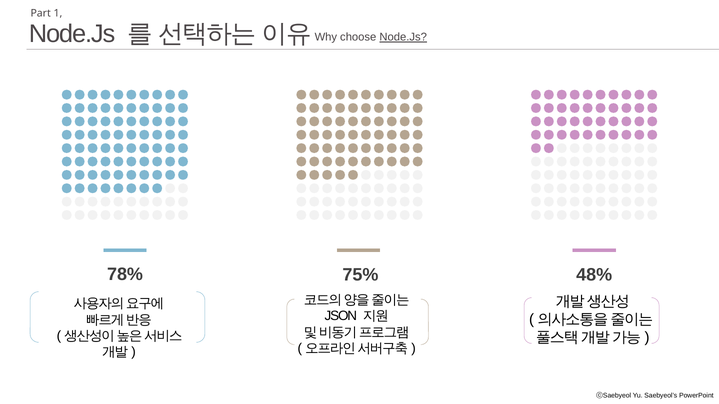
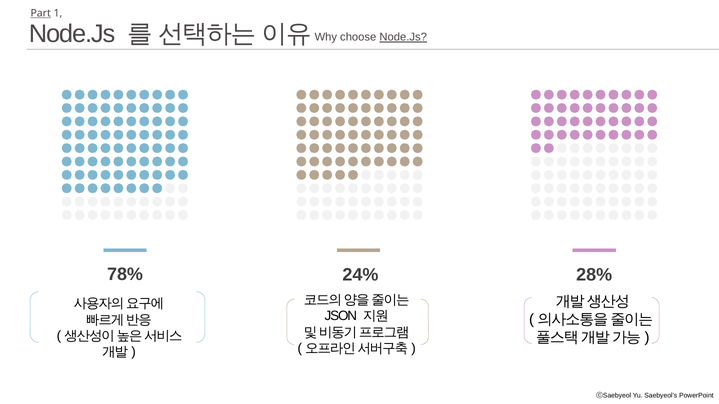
Part underline: none -> present (41, 13)
75%: 75% -> 24% (360, 275)
48%: 48% -> 28% (594, 275)
